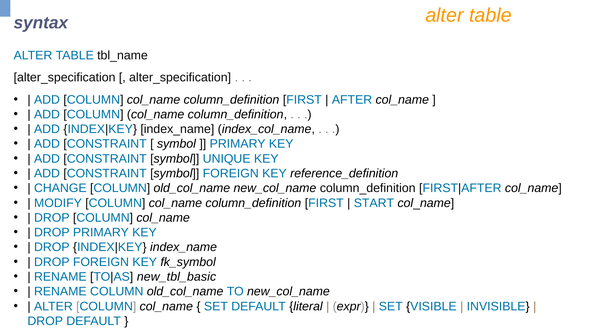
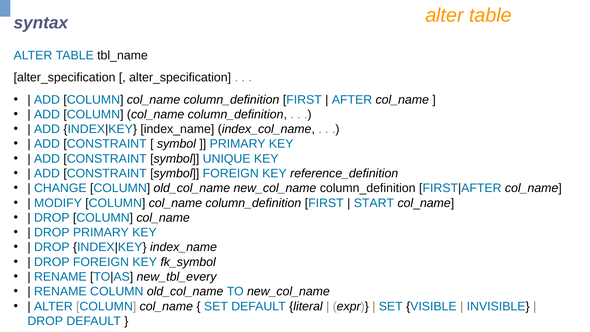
new_tbl_basic: new_tbl_basic -> new_tbl_every (177, 277)
